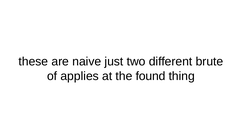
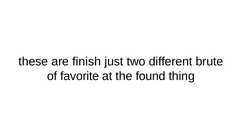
naive: naive -> finish (87, 62)
applies: applies -> favorite (80, 76)
